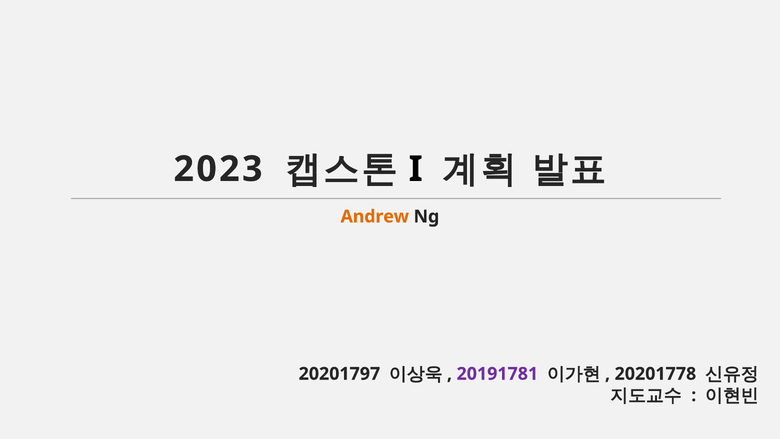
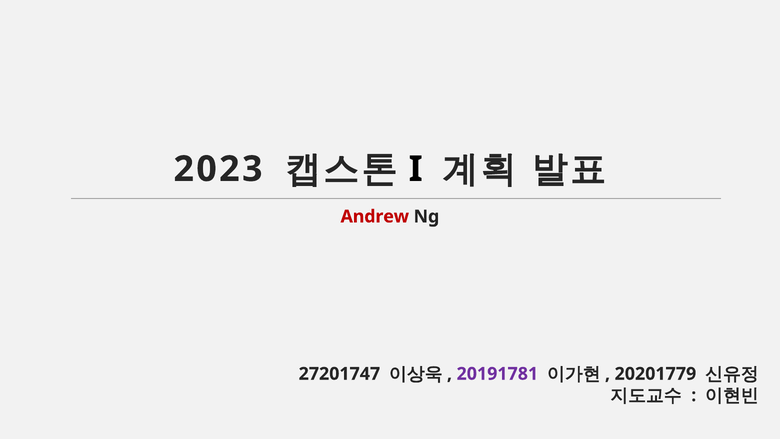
Andrew colour: orange -> red (375, 216)
20201797: 20201797 -> 27201747 (339, 374)
20201778: 20201778 -> 20201779 (655, 374)
